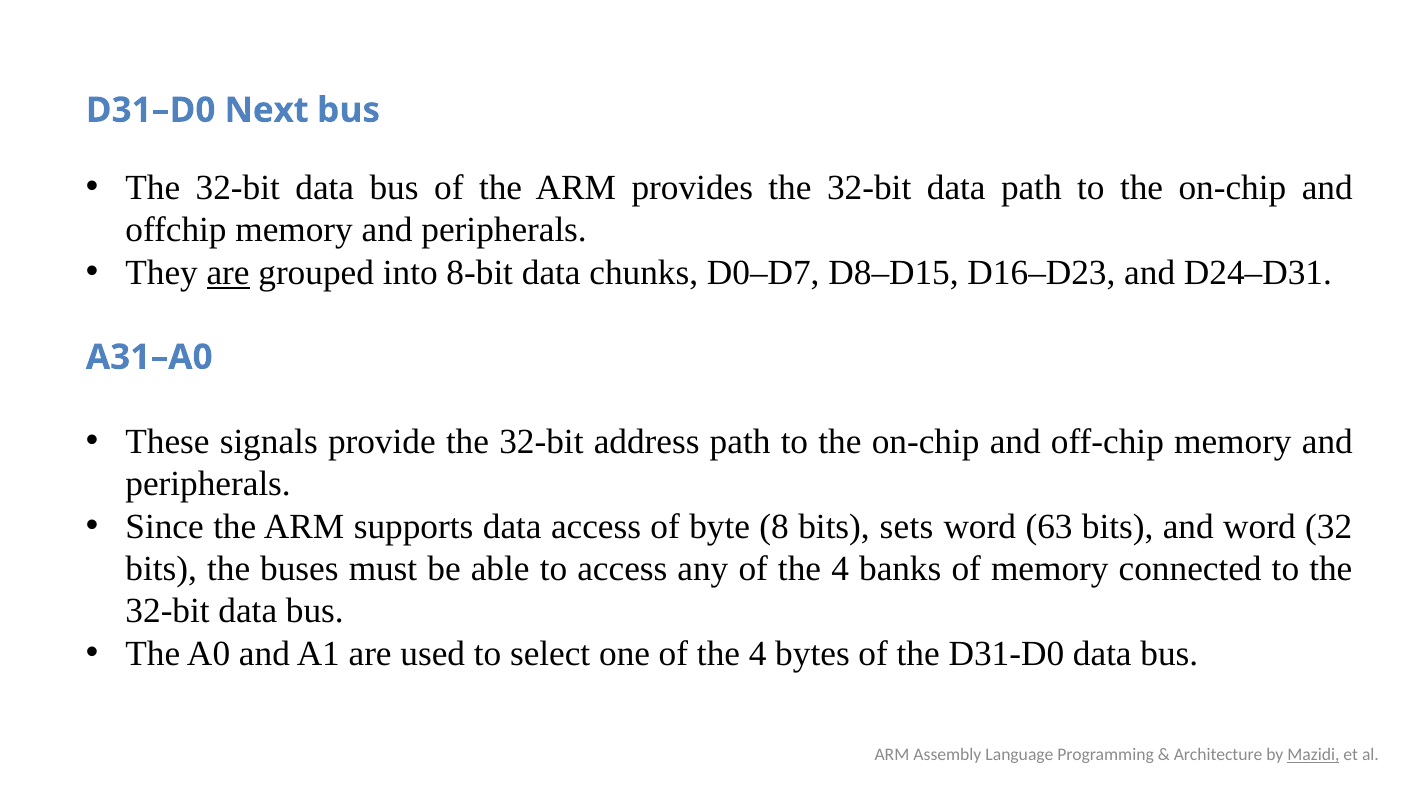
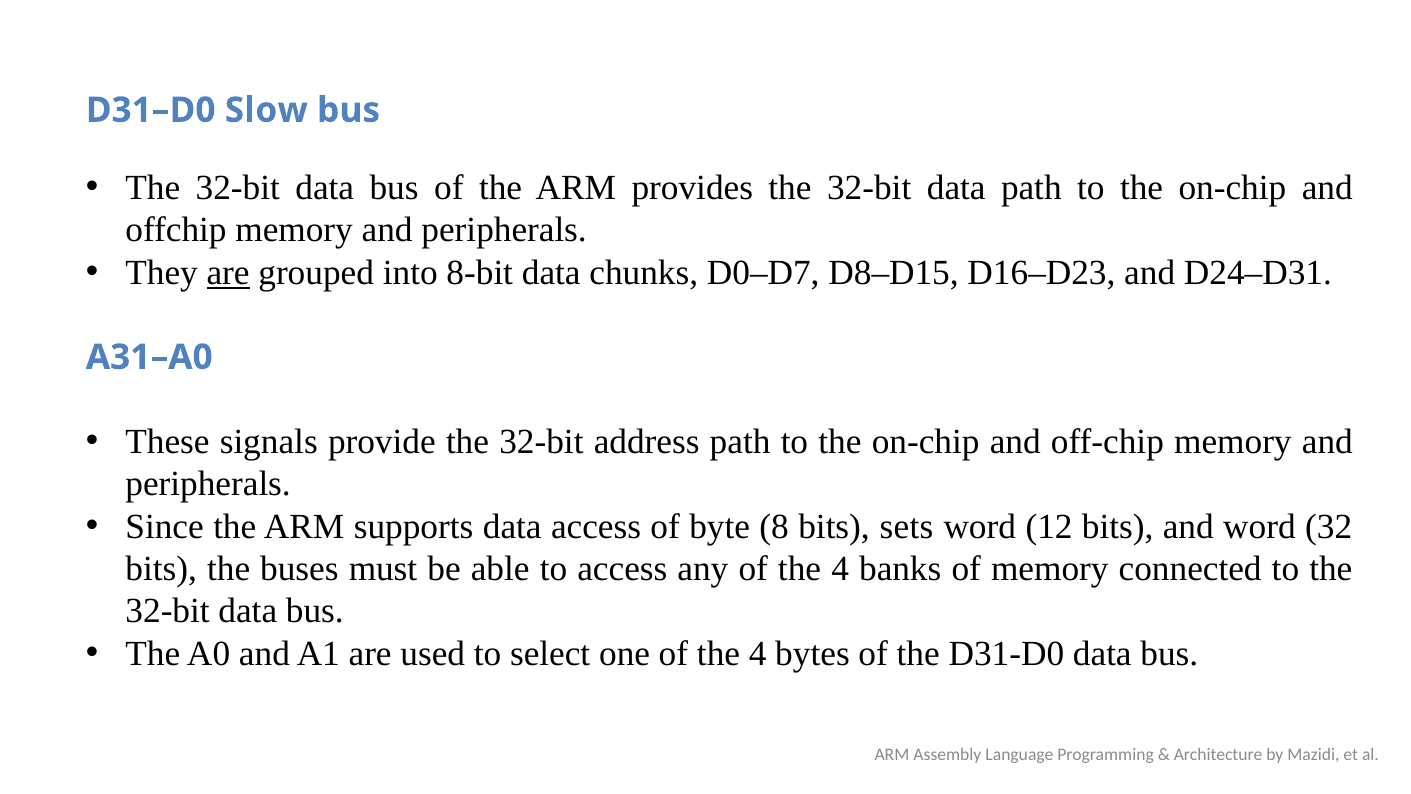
Next: Next -> Slow (266, 110)
63: 63 -> 12 (1049, 526)
Mazidi underline: present -> none (1313, 755)
